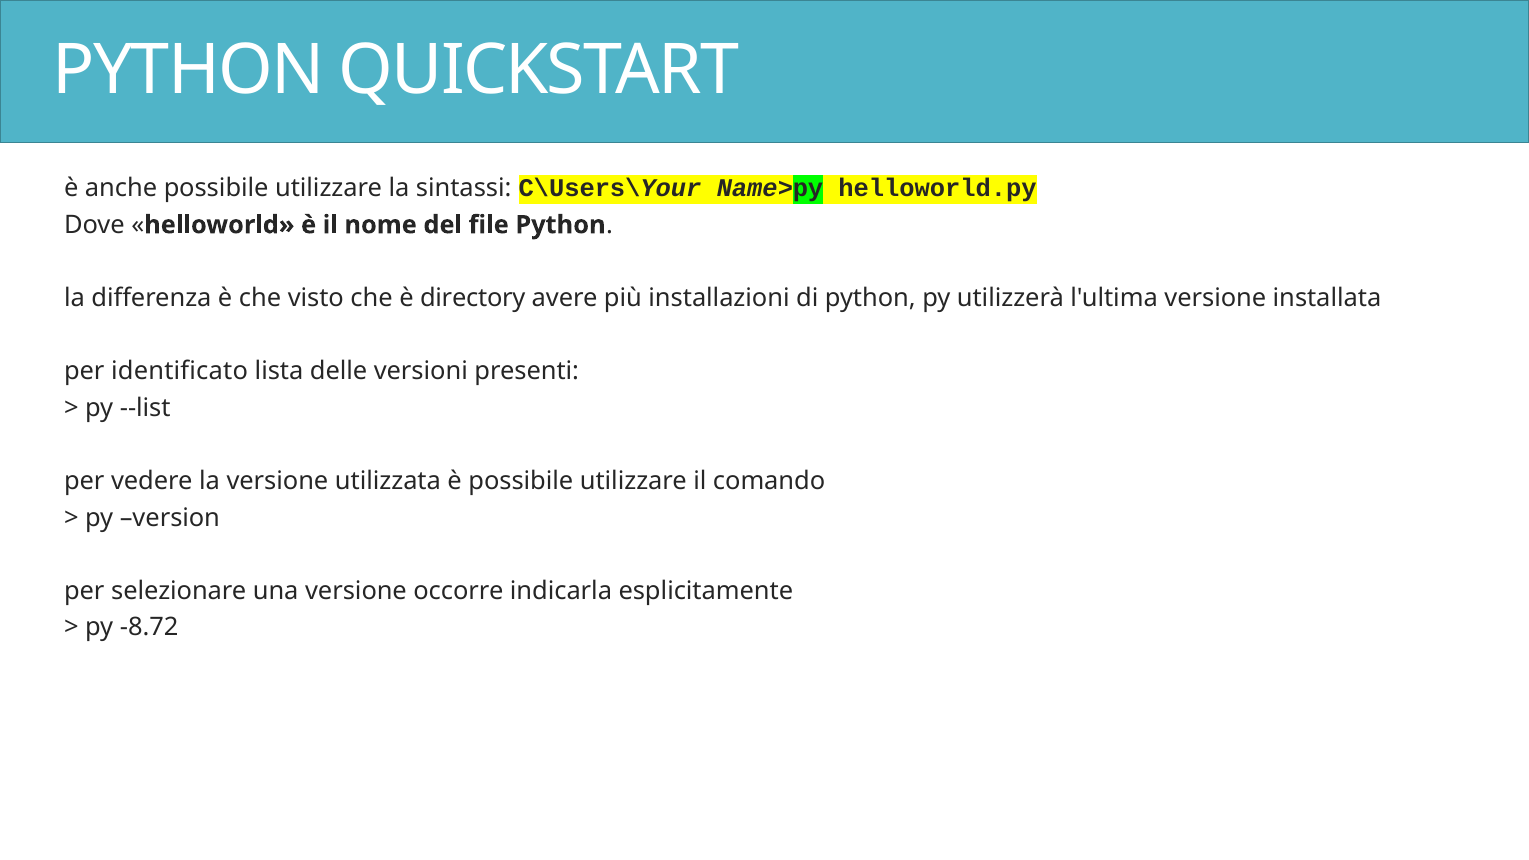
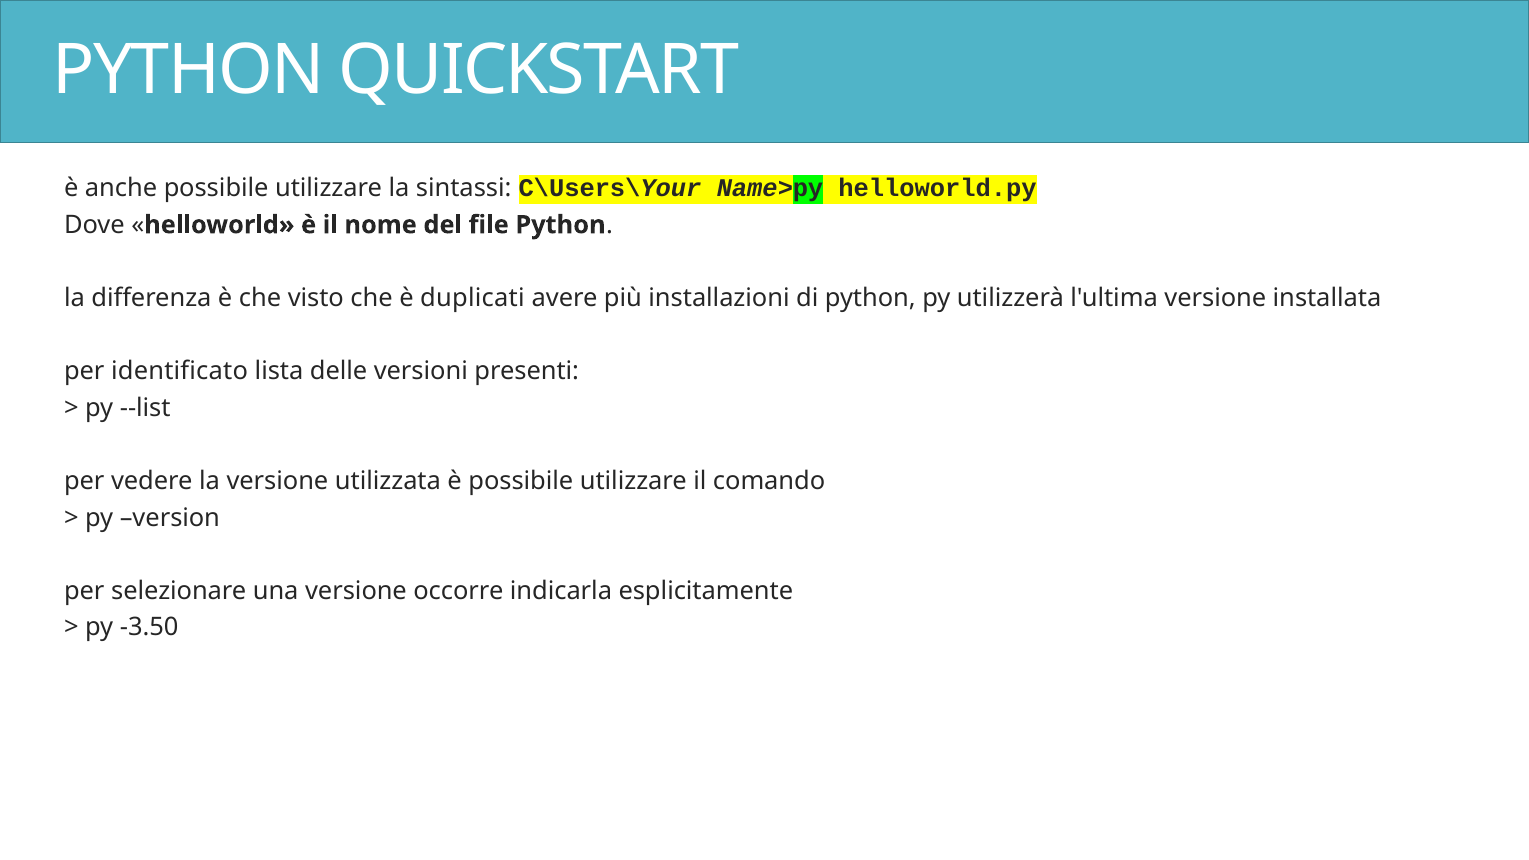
directory: directory -> duplicati (472, 298)
-8.72: -8.72 -> -3.50 (149, 628)
